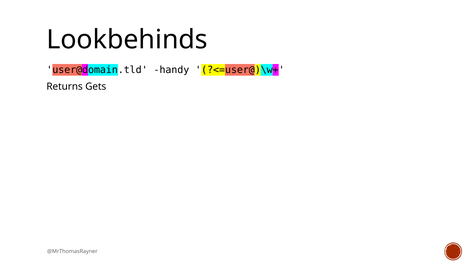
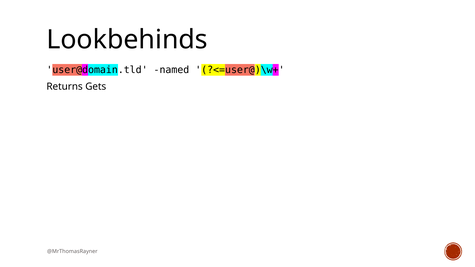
handy: handy -> named (171, 70)
